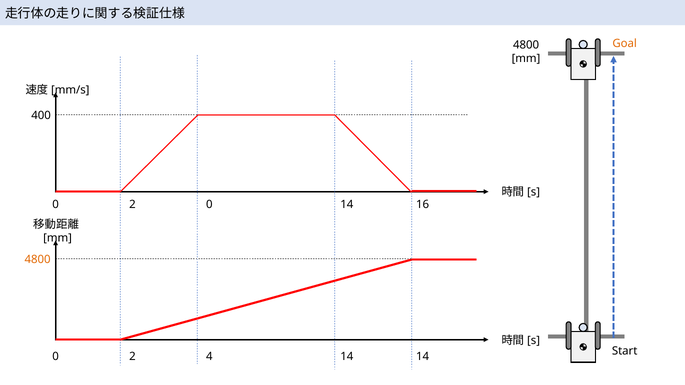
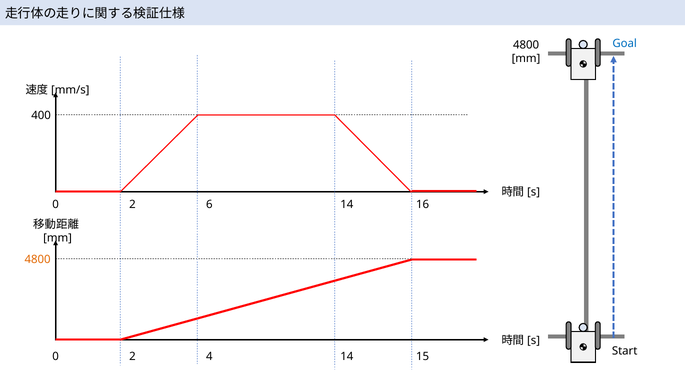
Goal colour: orange -> blue (625, 44)
0 0: 0 -> 6 (209, 205)
14 14: 14 -> 15 (423, 357)
